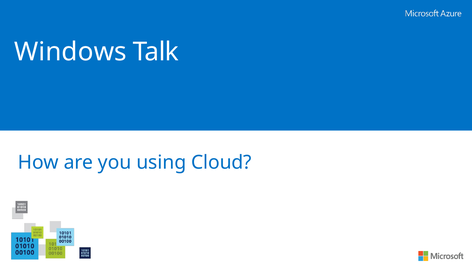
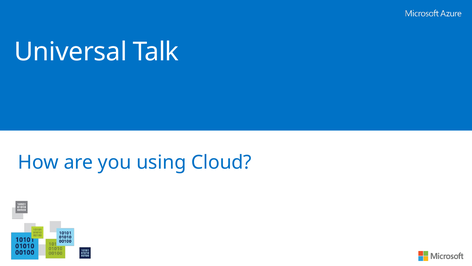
Windows: Windows -> Universal (71, 52)
